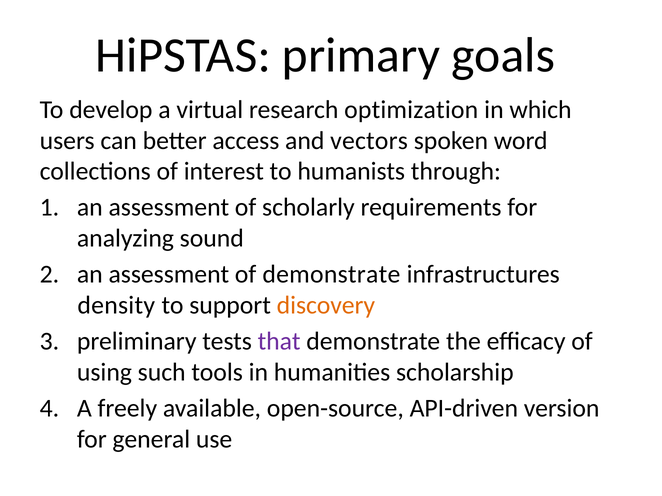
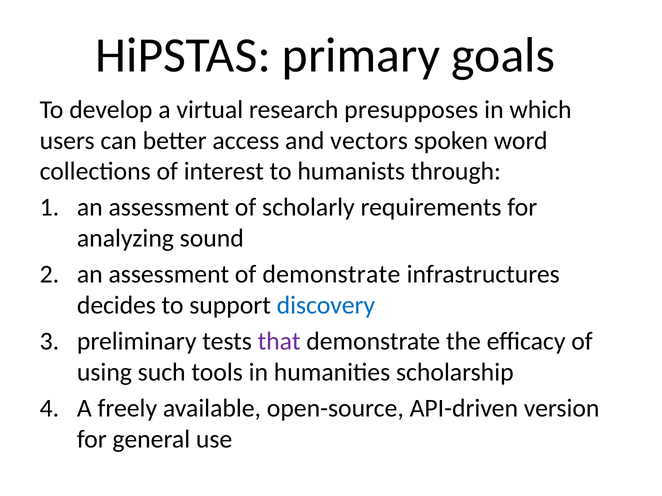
optimization: optimization -> presupposes (411, 110)
density: density -> decides (116, 306)
discovery colour: orange -> blue (326, 306)
